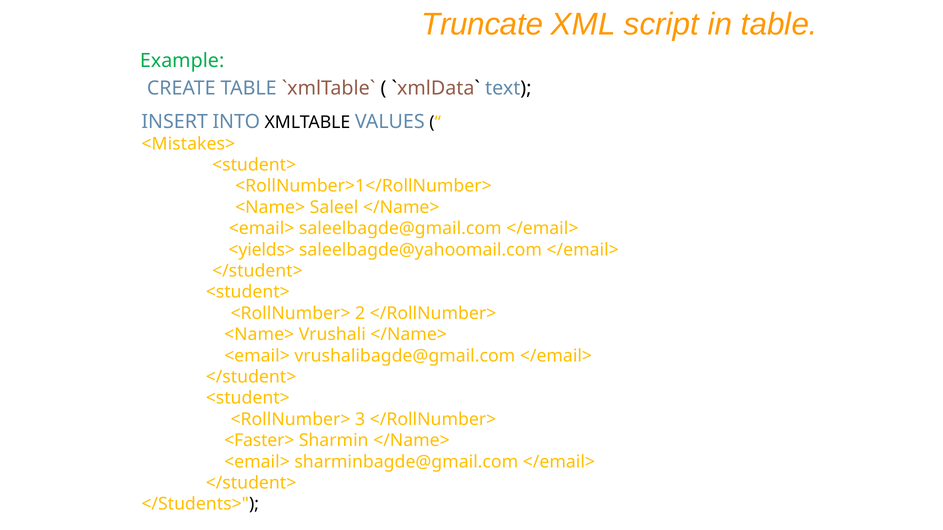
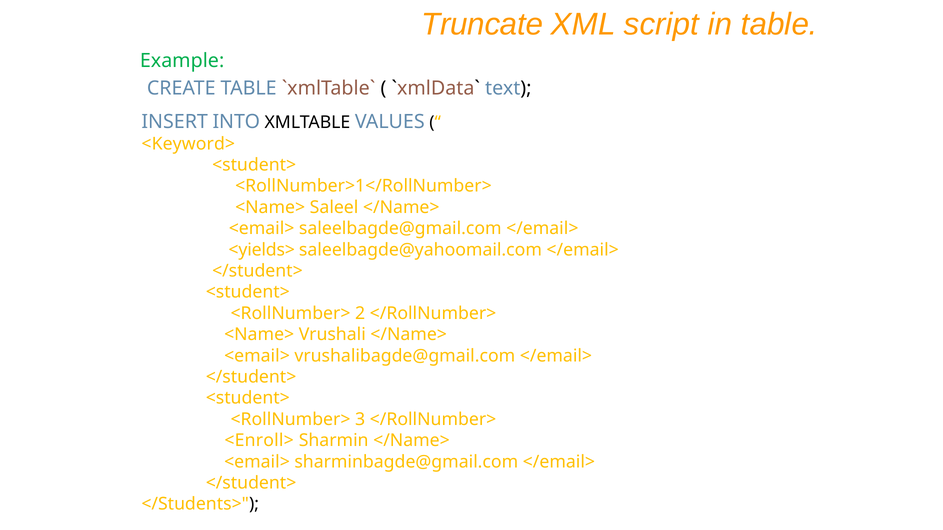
<Mistakes>: <Mistakes> -> <Keyword> (188, 144)
<Faster>: <Faster> -> <Enroll> (259, 441)
